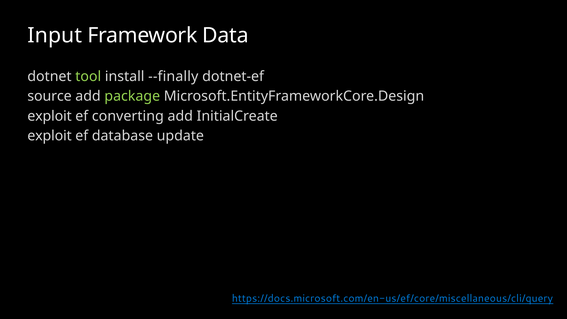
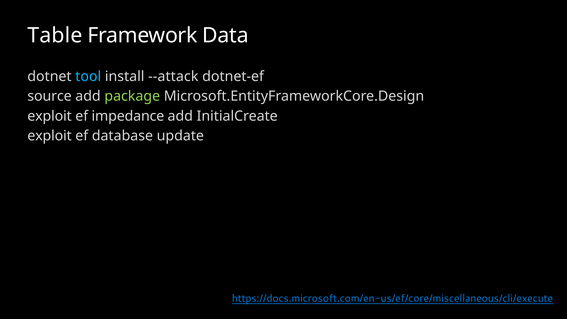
Input: Input -> Table (55, 36)
tool colour: light green -> light blue (88, 76)
--finally: --finally -> --attack (173, 76)
converting: converting -> impedance (128, 116)
https://docs.microsoft.com/en-us/ef/core/miscellaneous/cli/query: https://docs.microsoft.com/en-us/ef/core/miscellaneous/cli/query -> https://docs.microsoft.com/en-us/ef/core/miscellaneous/cli/execute (392, 298)
